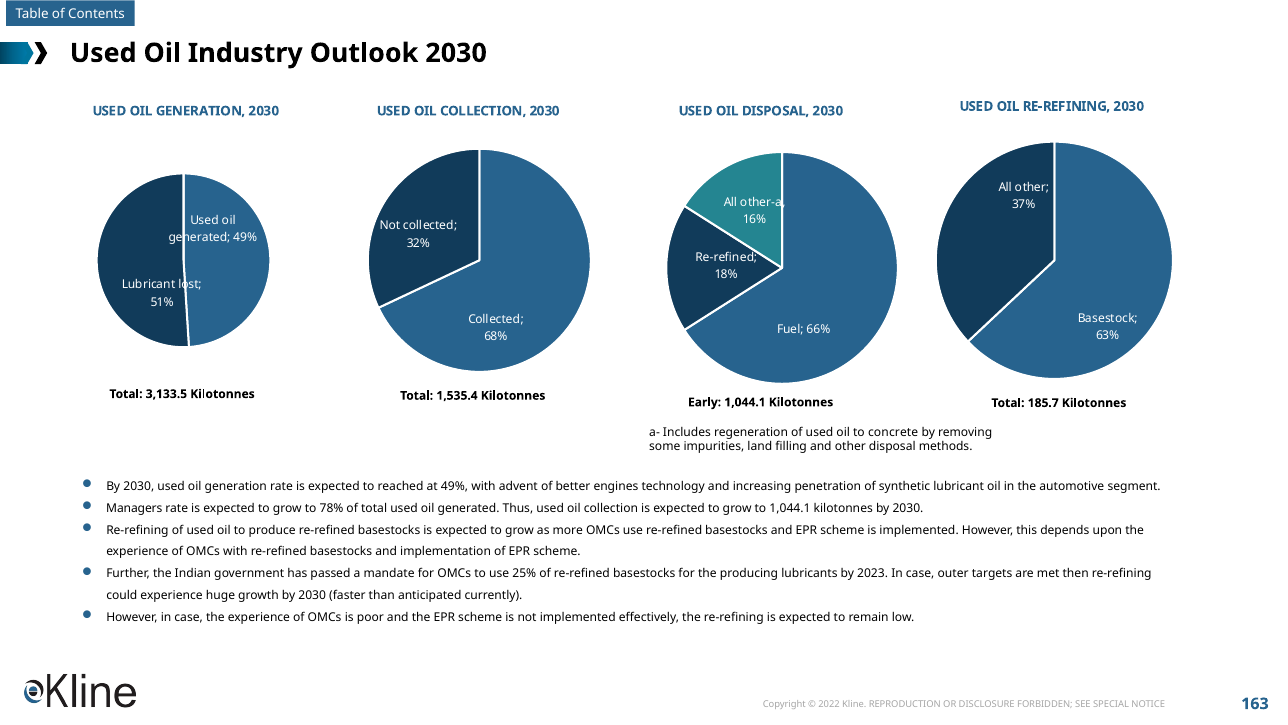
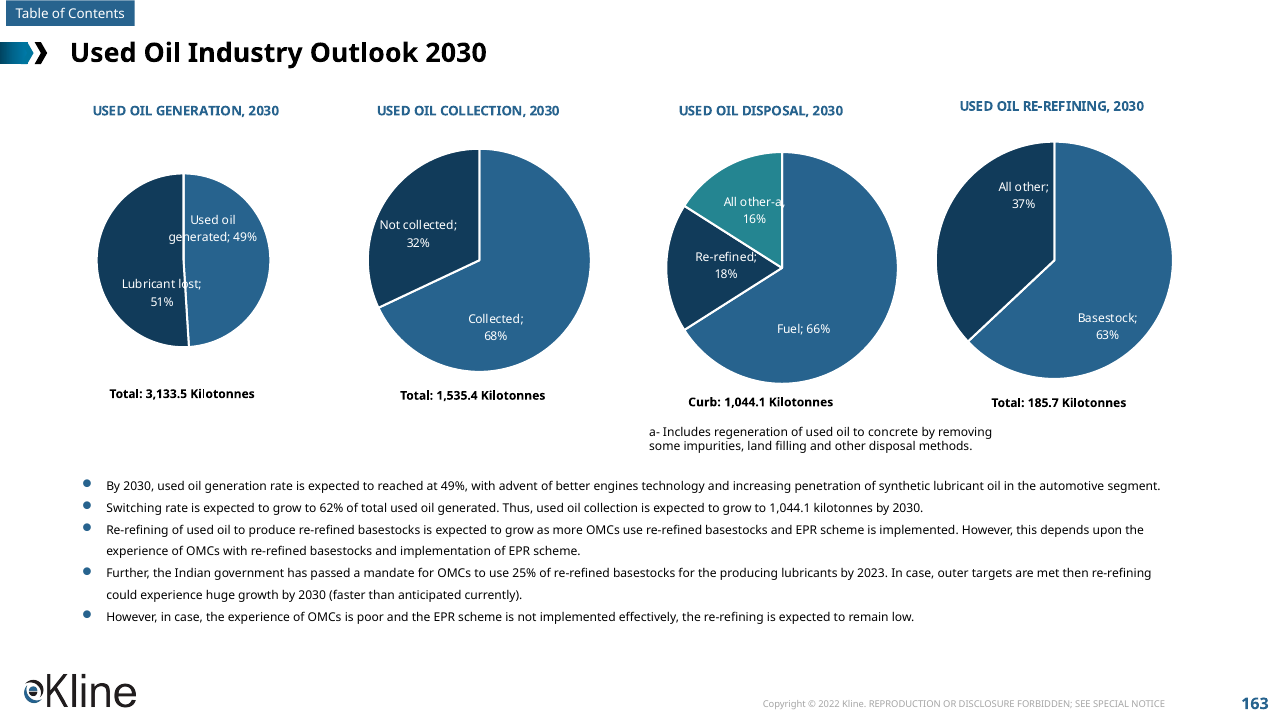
Early: Early -> Curb (704, 402)
Managers: Managers -> Switching (134, 508)
78%: 78% -> 62% (332, 508)
